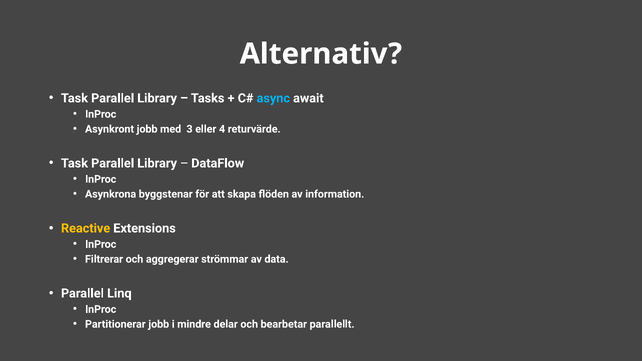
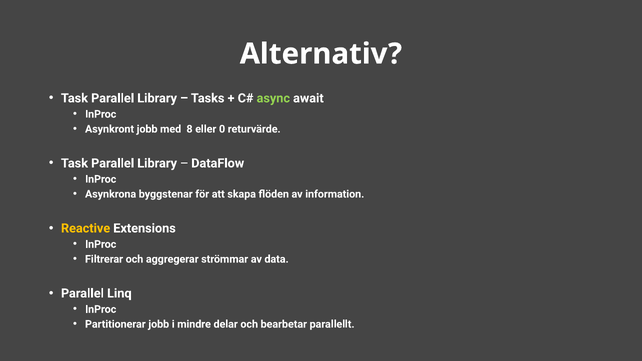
async colour: light blue -> light green (273, 98)
3: 3 -> 8 (189, 129)
4: 4 -> 0 (222, 129)
